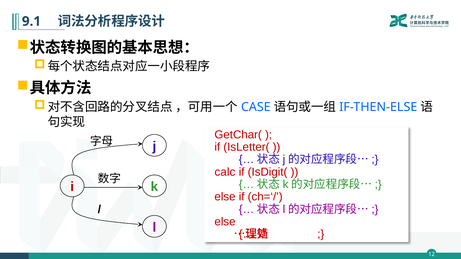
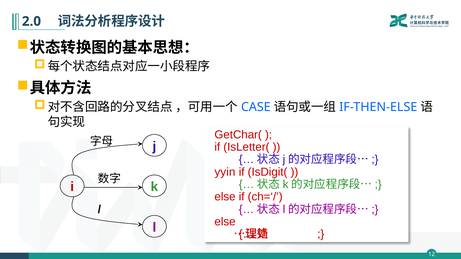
9.1: 9.1 -> 2.0 (31, 21)
calc: calc -> yyin (225, 172)
